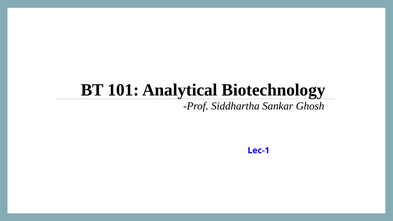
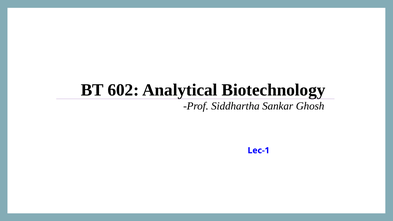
101: 101 -> 602 (123, 90)
